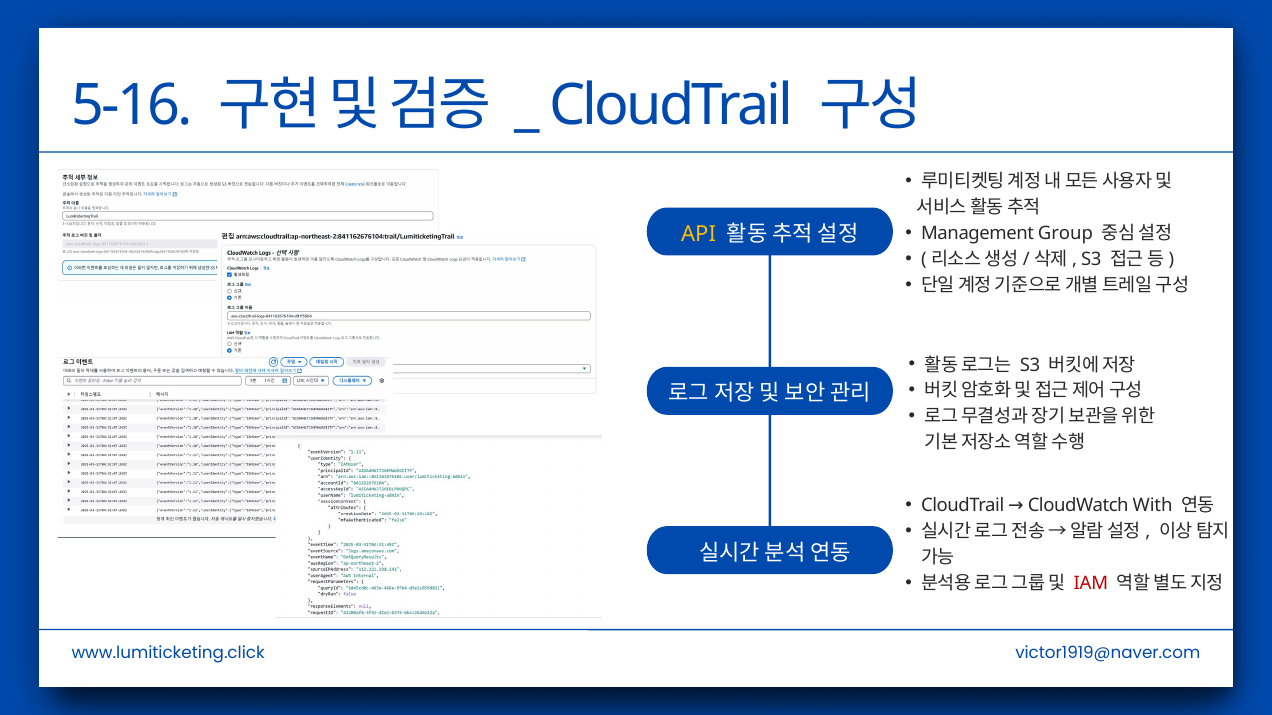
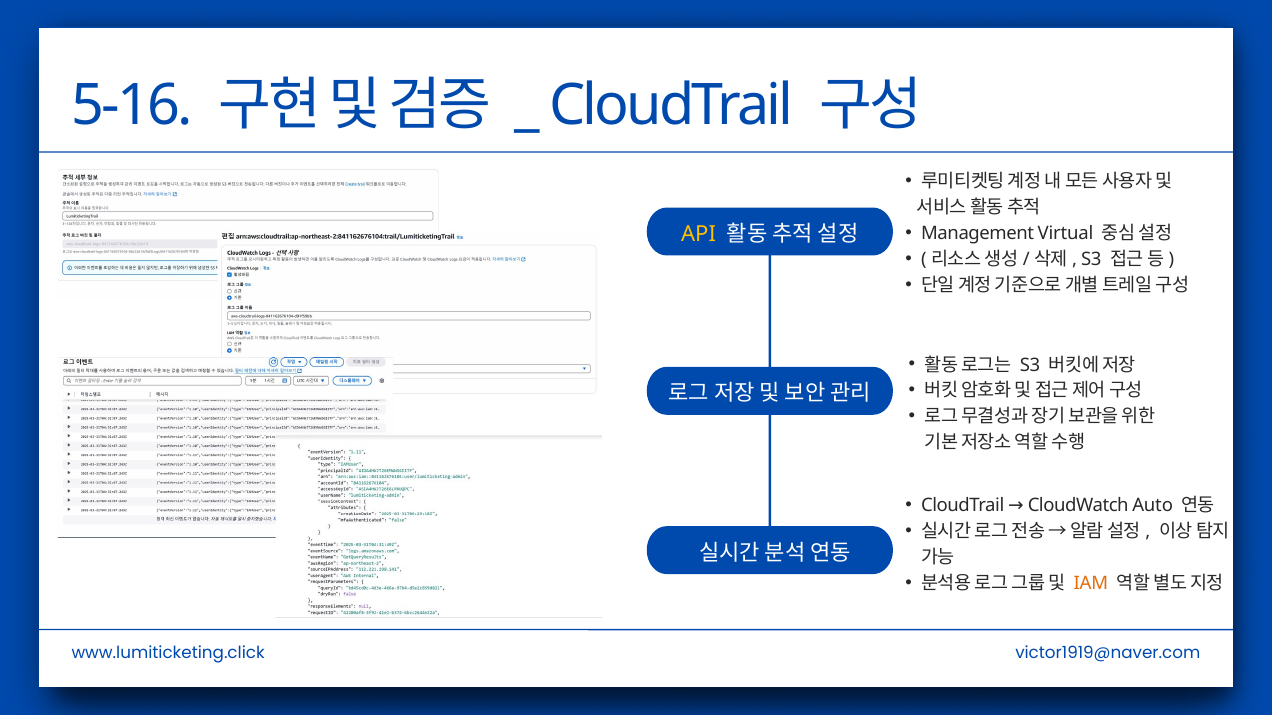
Group: Group -> Virtual (1066, 234)
With: With -> Auto (1153, 505)
IAM colour: red -> orange (1091, 583)
